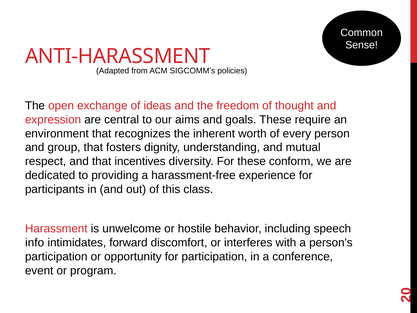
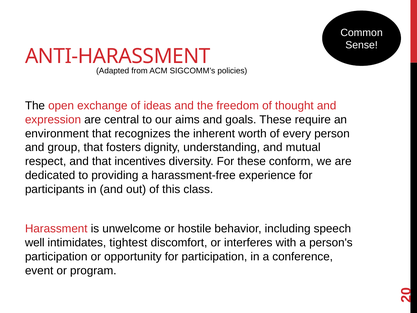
info: info -> well (35, 242)
forward: forward -> tightest (128, 242)
